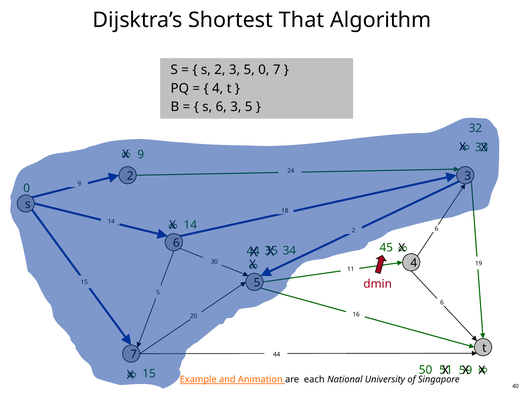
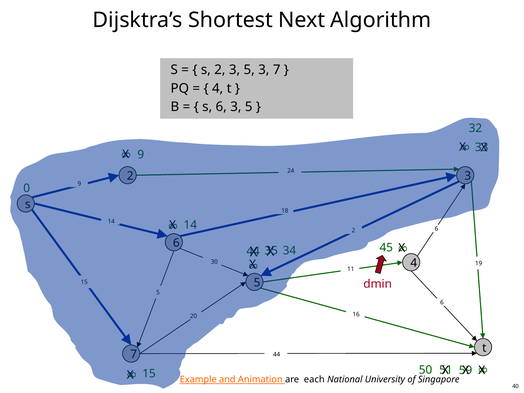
That: That -> Next (302, 20)
5 0: 0 -> 3 (264, 70)
